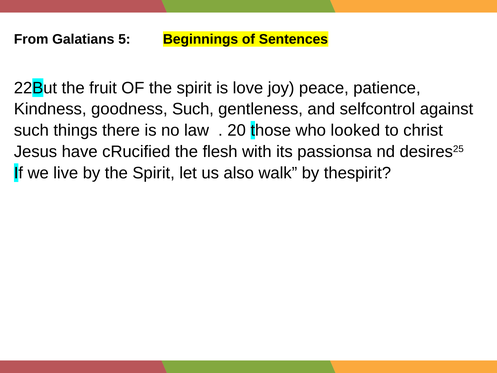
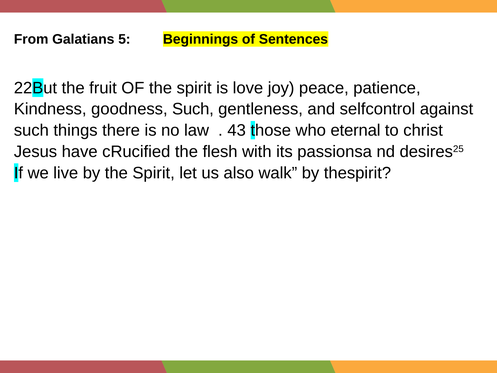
20: 20 -> 43 (237, 130)
looked: looked -> eternal (355, 130)
